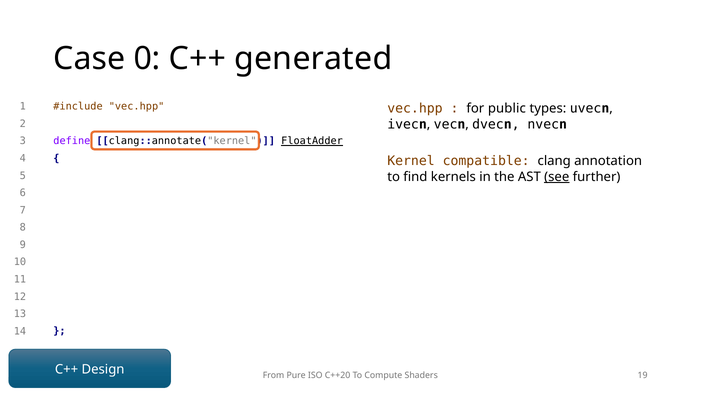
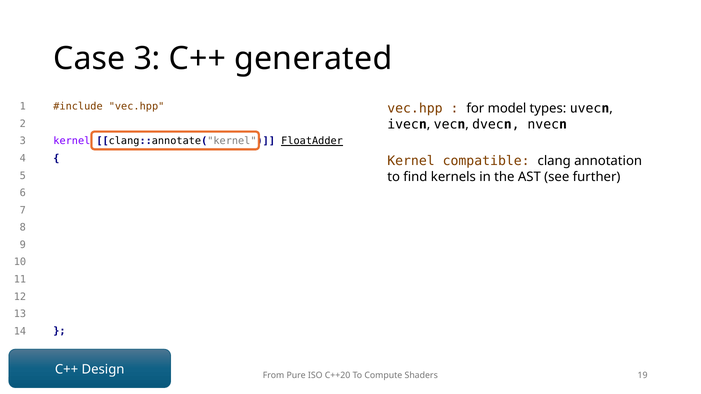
Case 0: 0 -> 3 (147, 59)
public: public -> model (507, 109)
define: define -> kernel (72, 141)
see underline: present -> none (557, 177)
